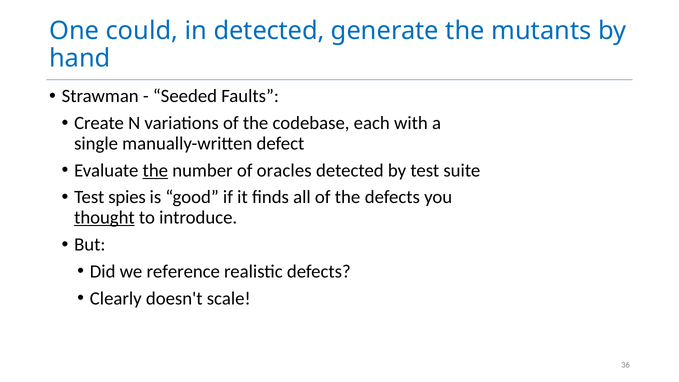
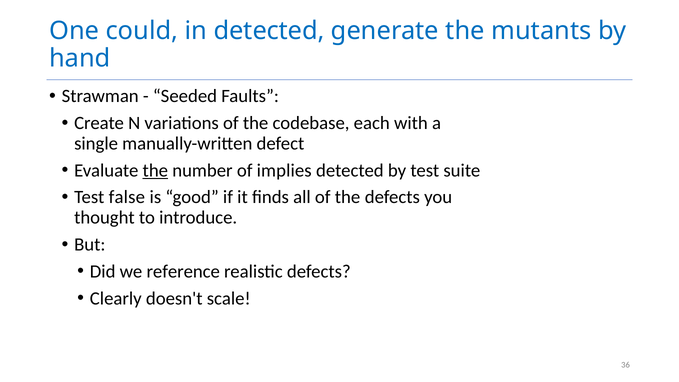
oracles: oracles -> implies (284, 170)
spies: spies -> false (127, 197)
thought underline: present -> none (104, 218)
